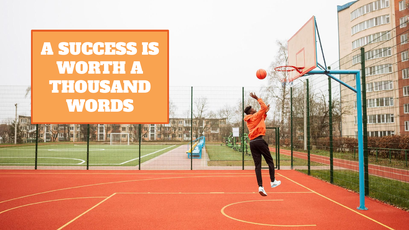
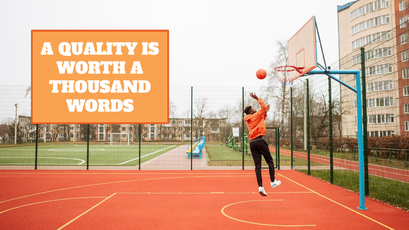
SUCCESS: SUCCESS -> QUALITY (98, 49)
